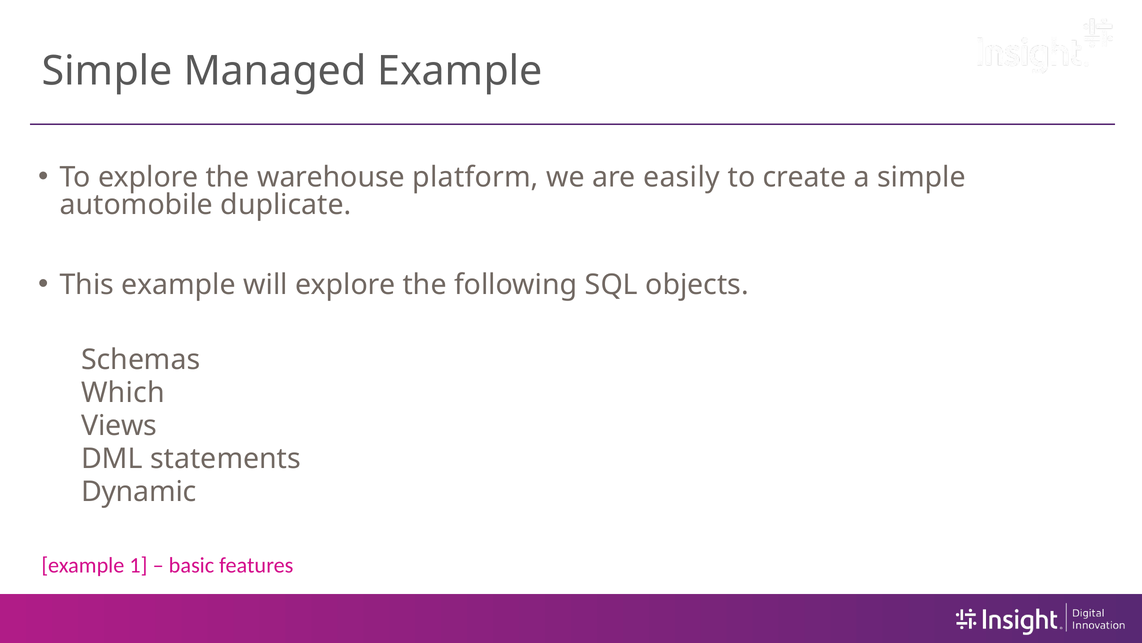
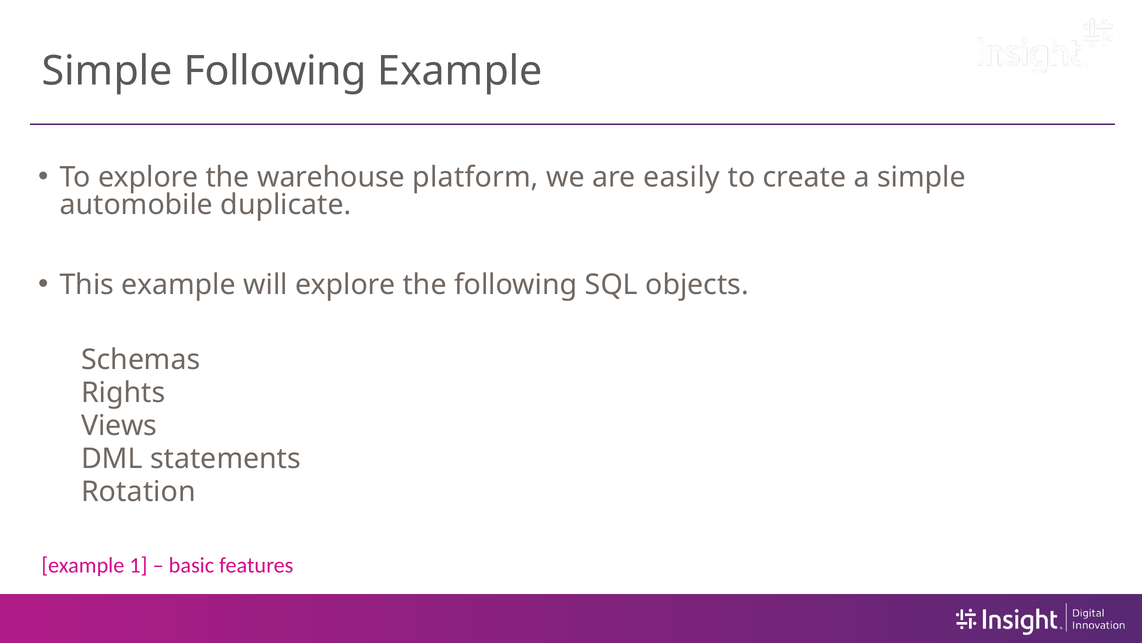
Simple Managed: Managed -> Following (275, 71)
Which: Which -> Rights (123, 392)
Dynamic: Dynamic -> Rotation (139, 492)
